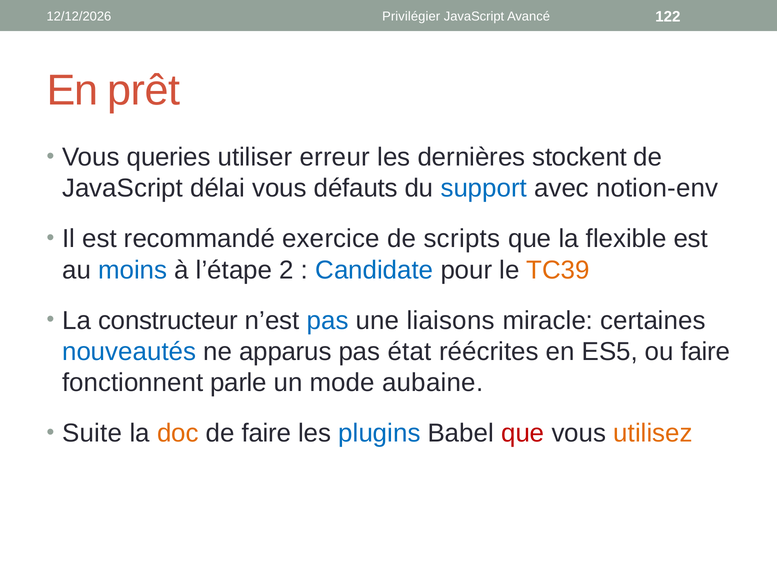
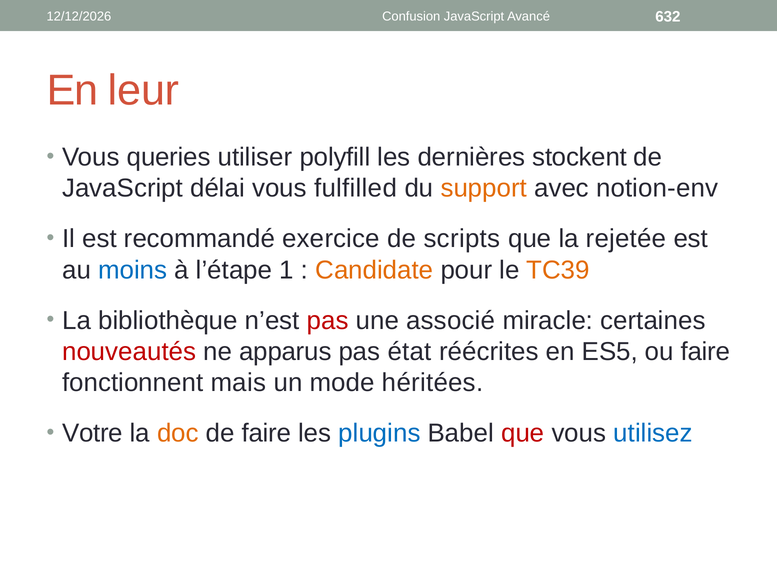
Privilégier: Privilégier -> Confusion (411, 16)
122: 122 -> 632 (668, 17)
prêt: prêt -> leur (144, 90)
erreur: erreur -> polyfill (335, 157)
défauts: défauts -> fulfilled (356, 188)
support colour: blue -> orange (484, 188)
flexible: flexible -> rejetée (626, 239)
2: 2 -> 1 (287, 270)
Candidate colour: blue -> orange (374, 270)
constructeur: constructeur -> bibliothèque (168, 320)
pas colour: blue -> red (328, 320)
liaisons: liaisons -> associé (451, 320)
nouveautés colour: blue -> red (129, 351)
parle: parle -> mais (238, 383)
aubaine: aubaine -> héritées (433, 383)
Suite: Suite -> Votre (92, 433)
utilisez colour: orange -> blue (653, 433)
